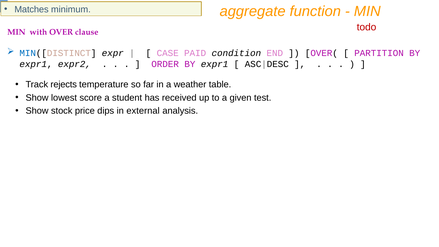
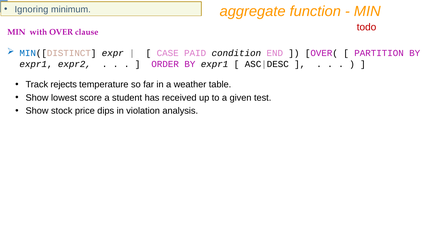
Matches: Matches -> Ignoring (31, 9)
external: external -> violation (143, 111)
